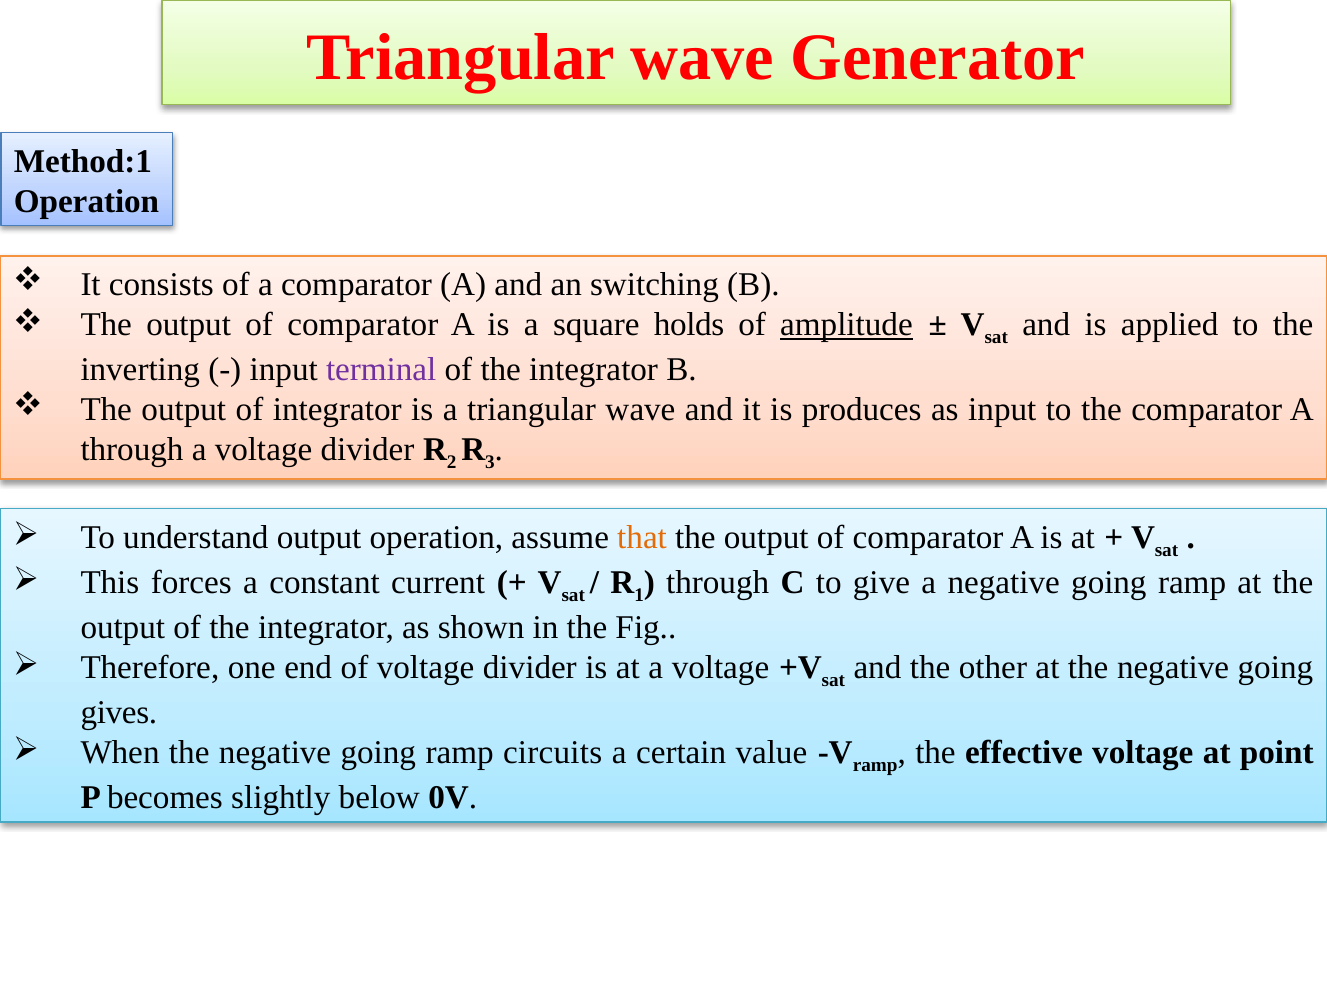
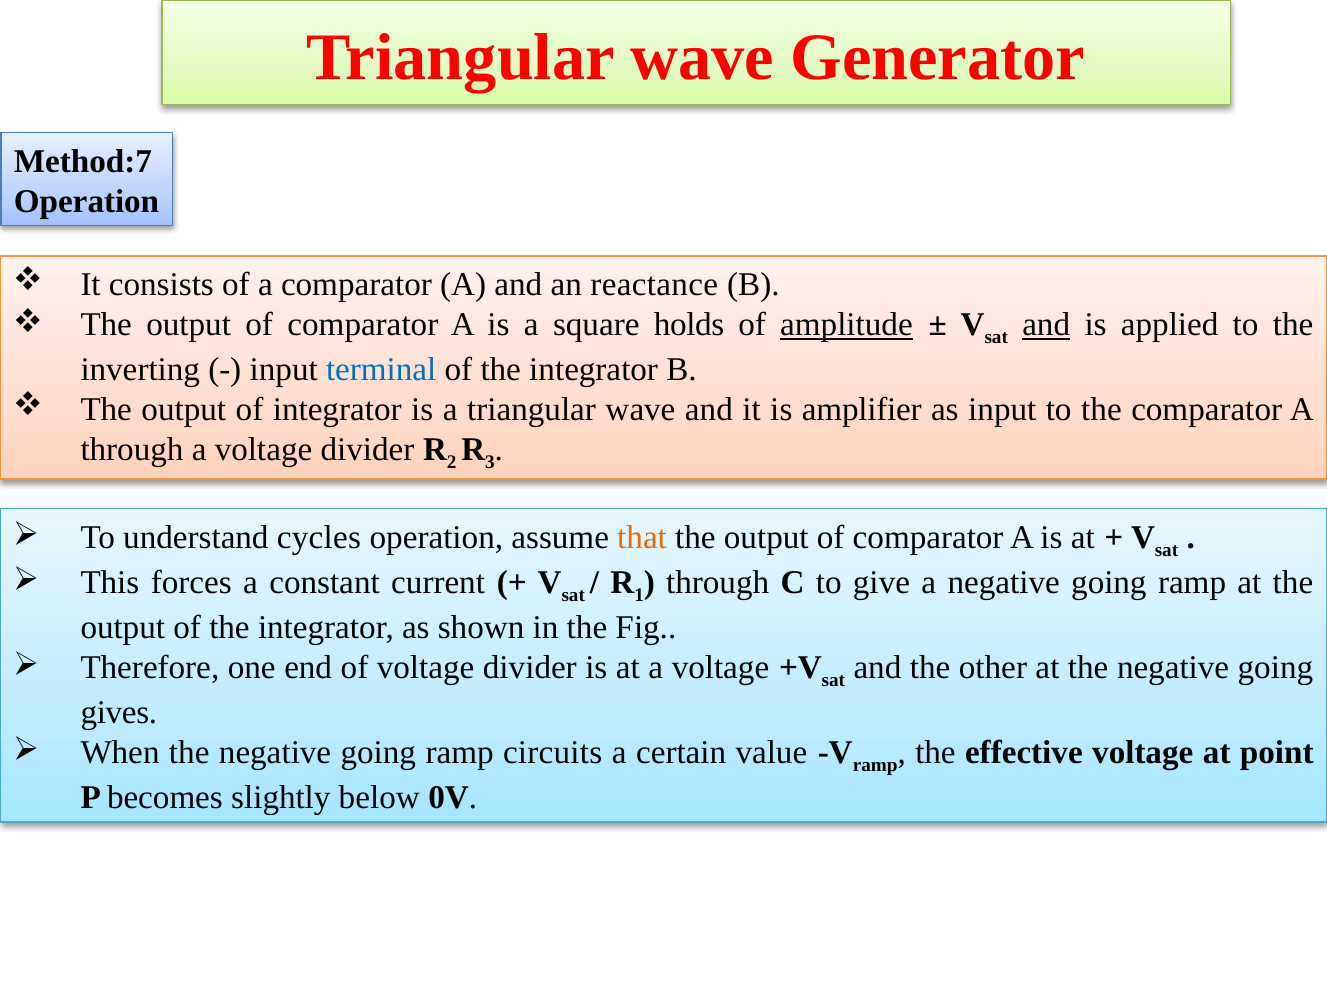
Method:1: Method:1 -> Method:7 (83, 161)
switching: switching -> reactance (654, 285)
and underline: none -> present (1046, 325)
terminal colour: purple -> blue (381, 370)
produces: produces -> amplifier (862, 410)
understand output: output -> cycles (319, 537)
